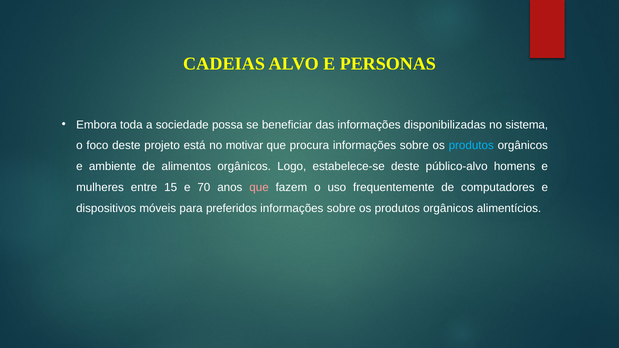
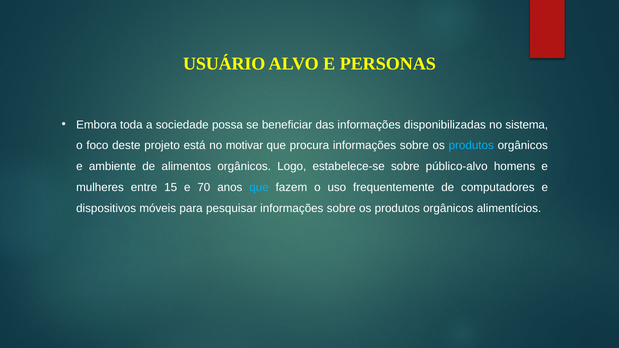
CADEIAS: CADEIAS -> USUÁRIO (224, 64)
estabelece-se deste: deste -> sobre (405, 167)
que colour: pink -> light blue (259, 187)
preferidos: preferidos -> pesquisar (231, 208)
